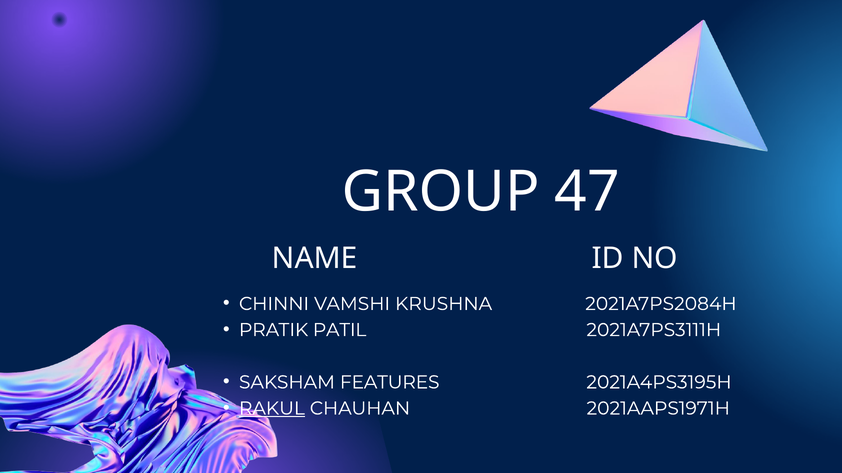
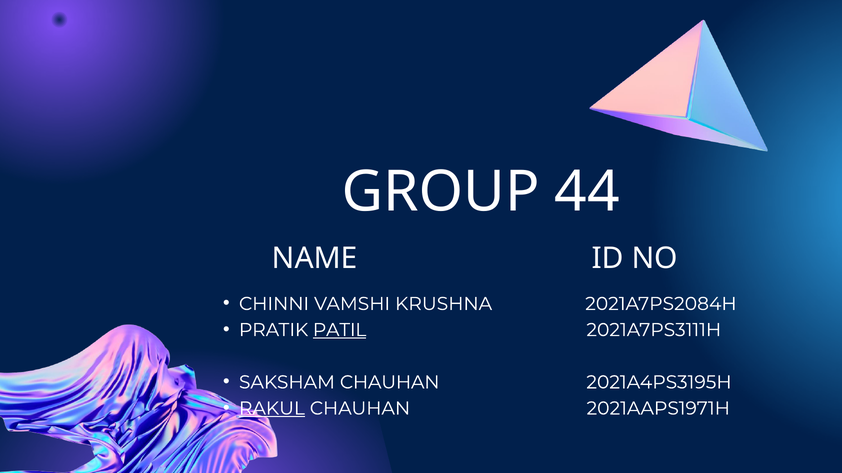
47: 47 -> 44 (587, 192)
PATIL underline: none -> present (340, 330)
SAKSHAM FEATURES: FEATURES -> CHAUHAN (390, 383)
